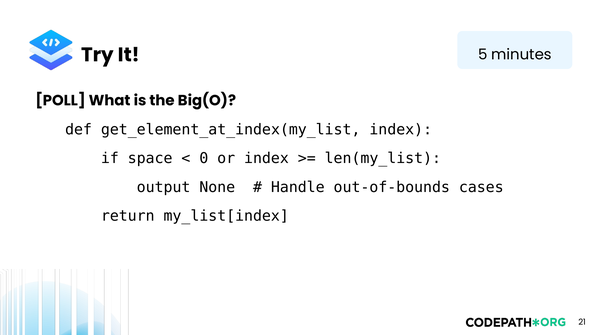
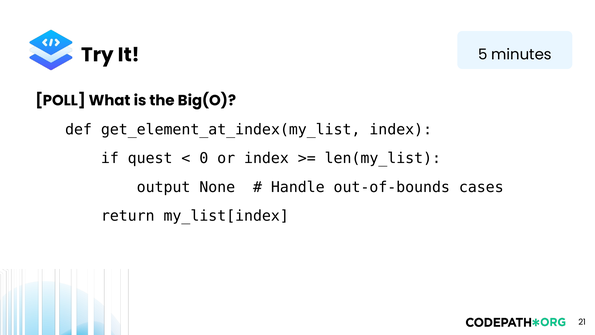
space: space -> quest (150, 158)
